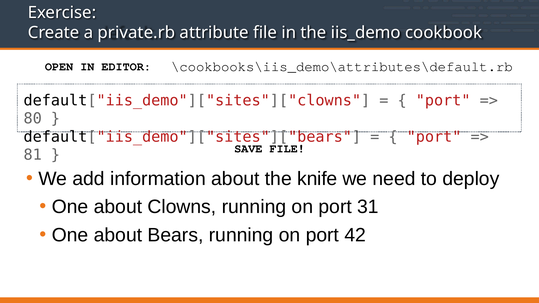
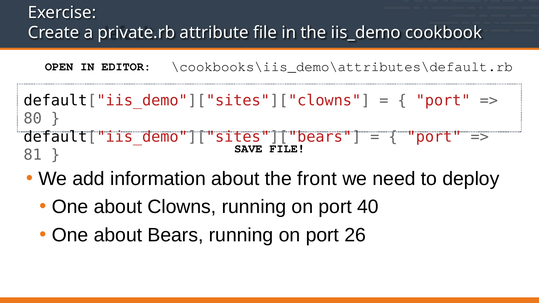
knife: knife -> front (317, 179)
31: 31 -> 40 (368, 207)
42: 42 -> 26 (355, 235)
